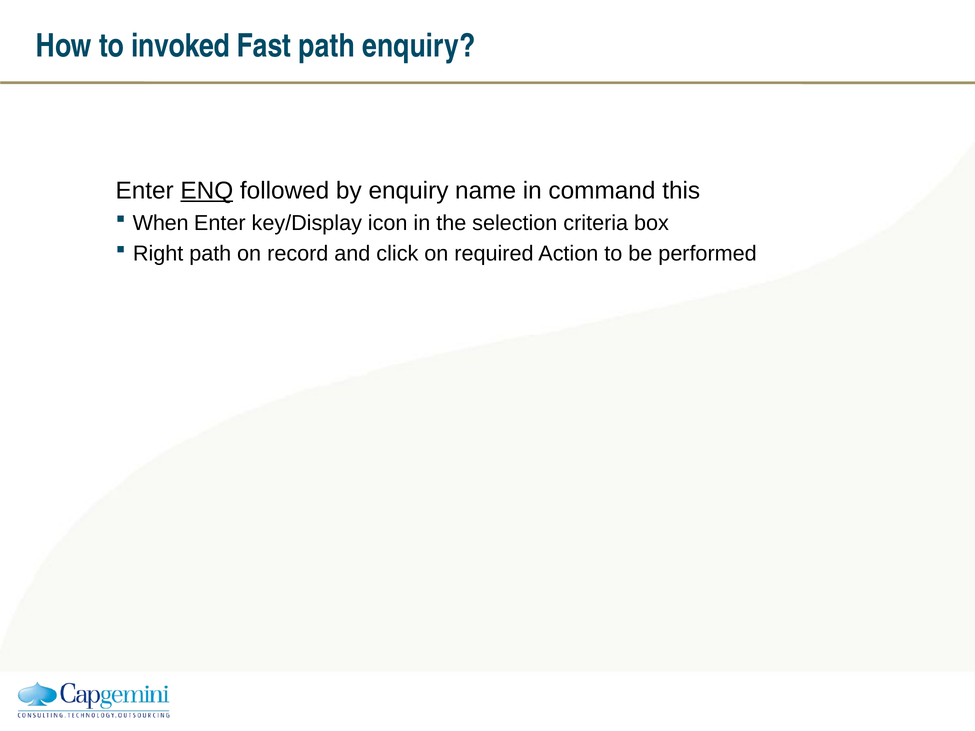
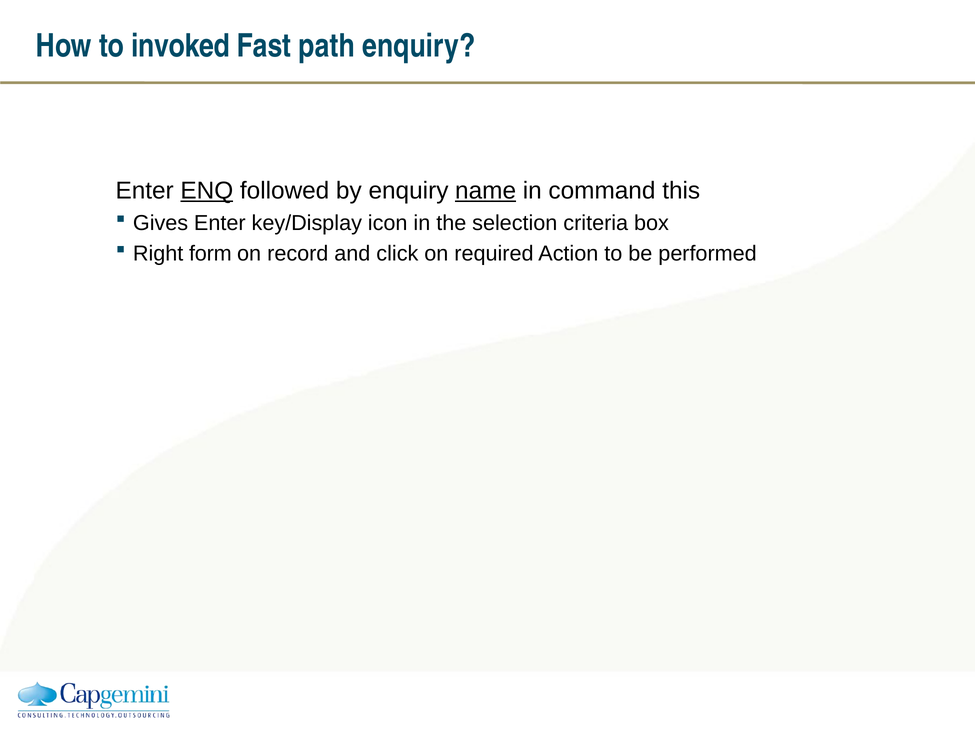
name underline: none -> present (486, 191)
When: When -> Gives (161, 223)
Right path: path -> form (210, 254)
